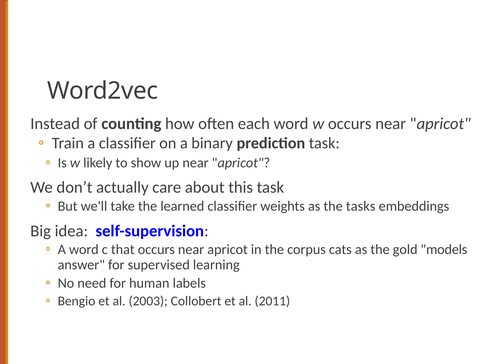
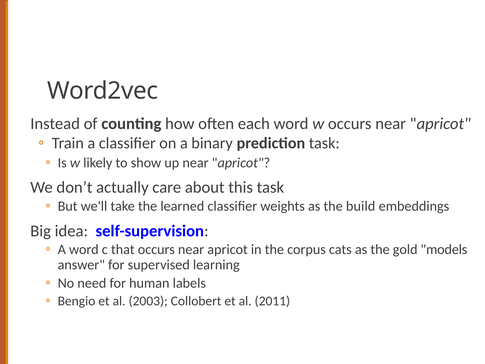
tasks: tasks -> build (361, 206)
